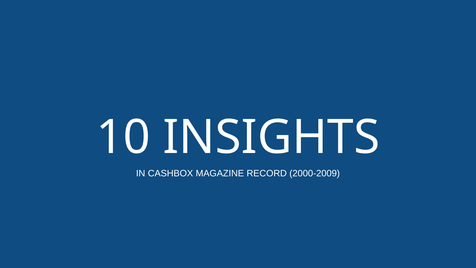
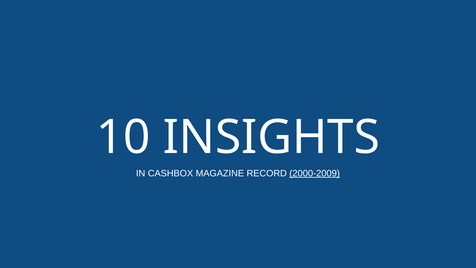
2000-2009 underline: none -> present (315, 173)
